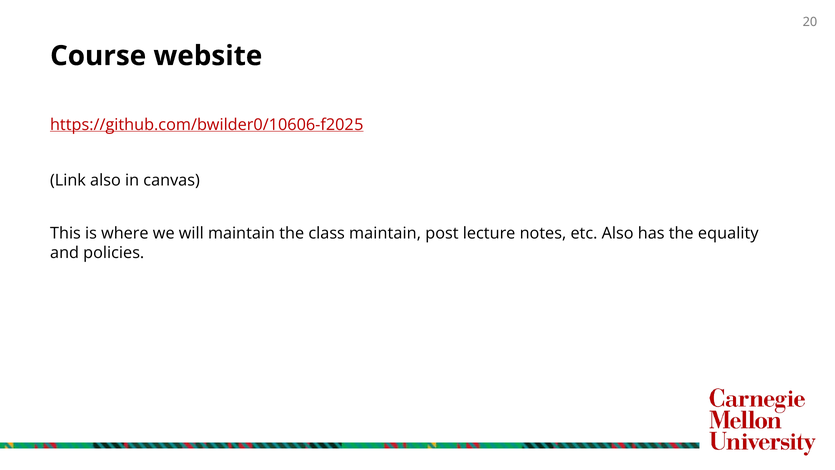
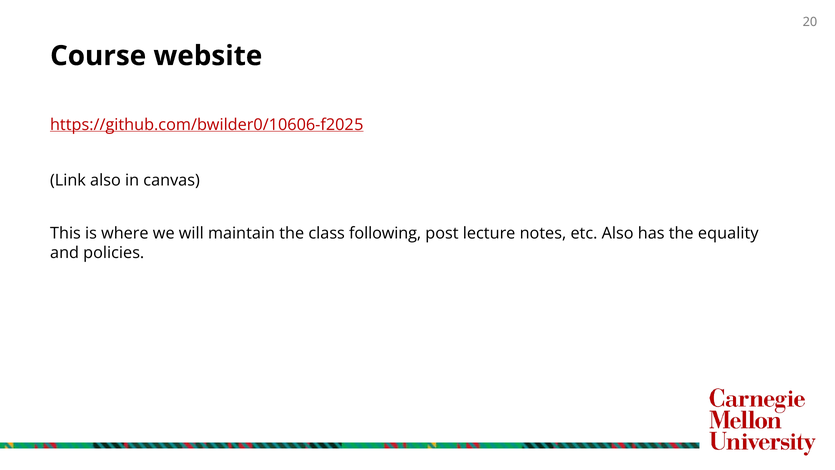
class maintain: maintain -> following (385, 233)
